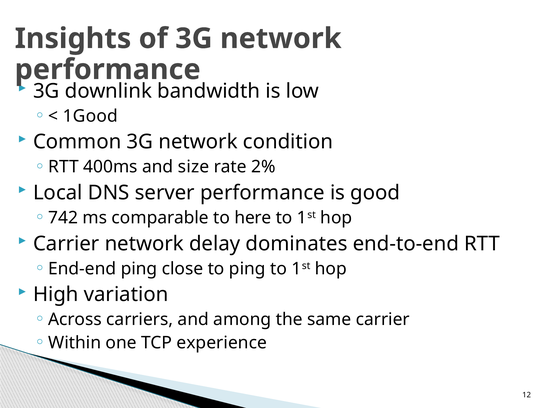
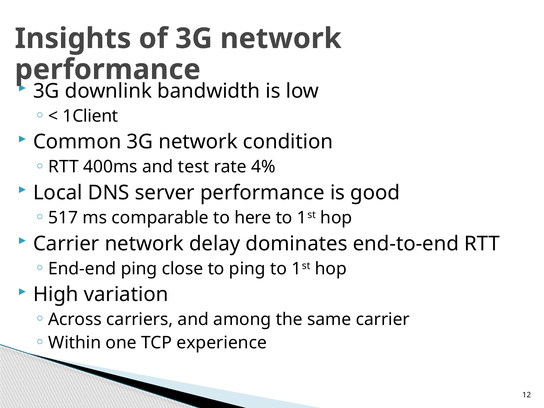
1Good: 1Good -> 1Client (90, 116)
size: size -> test (194, 167)
2%: 2% -> 4% (263, 167)
742: 742 -> 517 (63, 218)
